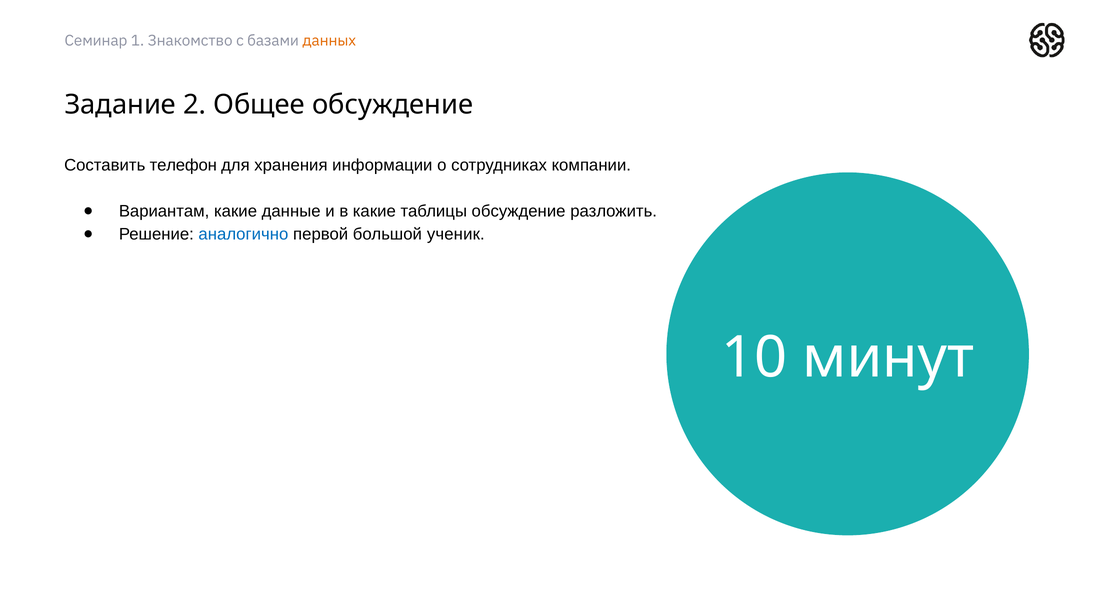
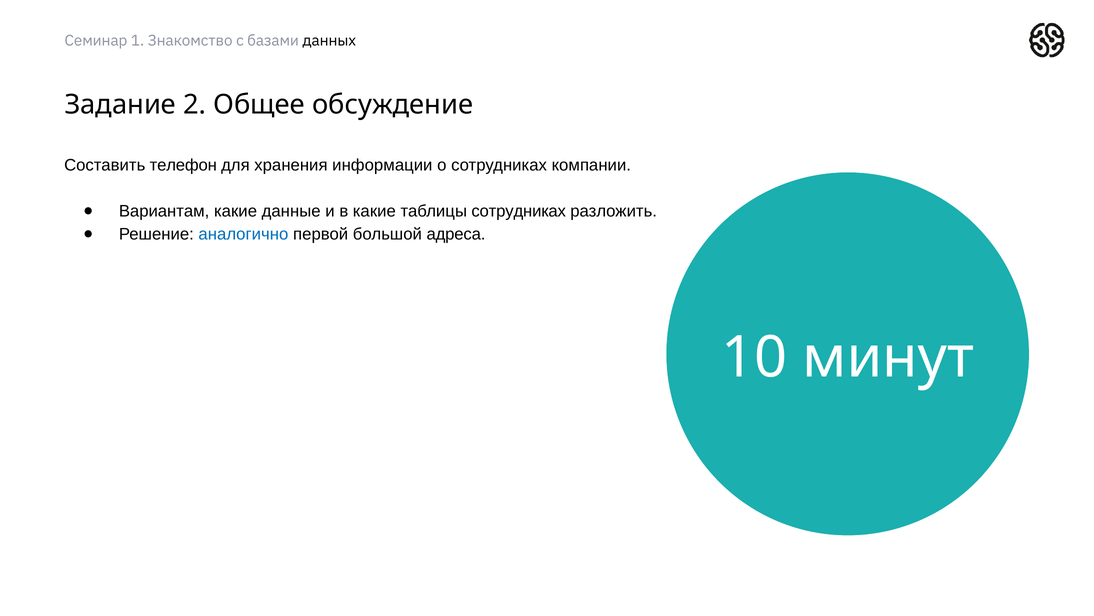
данных colour: orange -> black (329, 41)
таблицы обсуждение: обсуждение -> сотрудниках (519, 211)
ученик: ученик -> адреса (456, 234)
